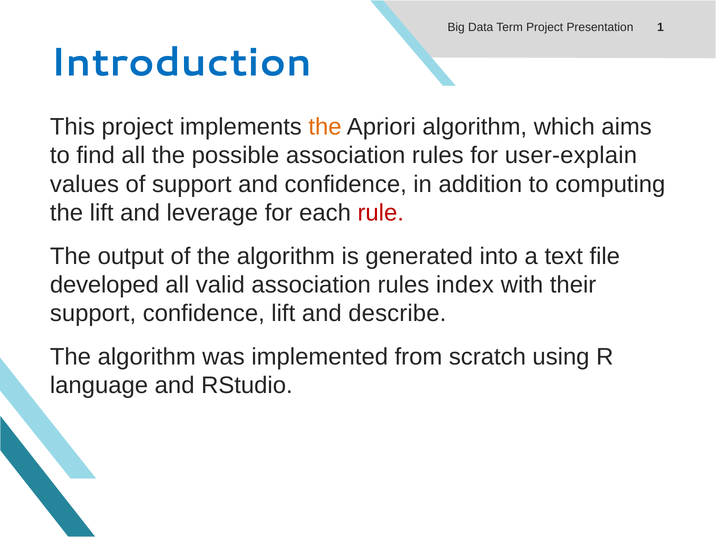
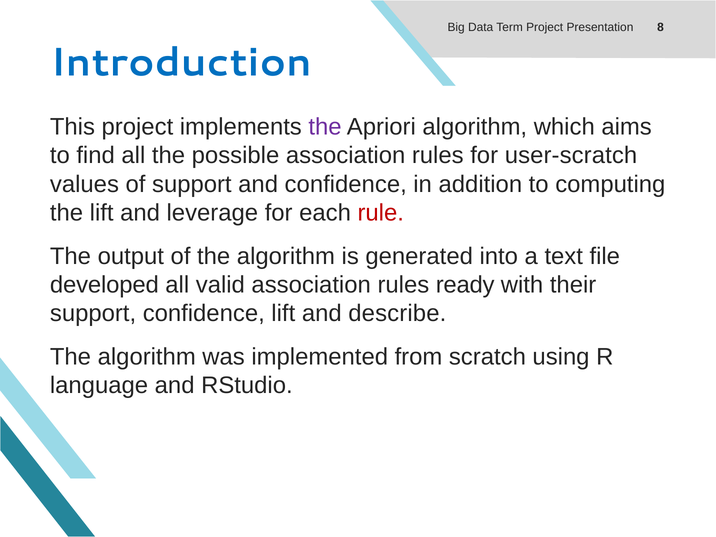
1: 1 -> 8 (661, 27)
the colour: orange -> purple (325, 127)
user-explain: user-explain -> user-scratch (571, 156)
index: index -> ready (465, 285)
